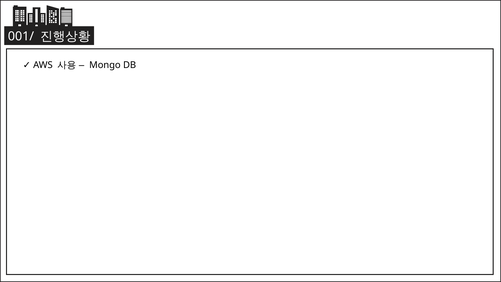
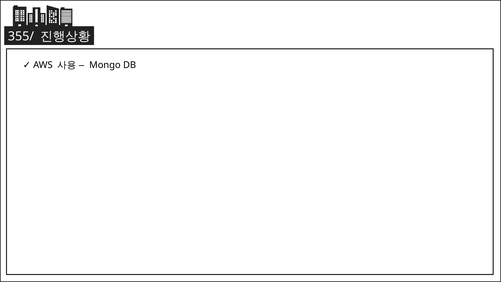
001/: 001/ -> 355/ (21, 36)
